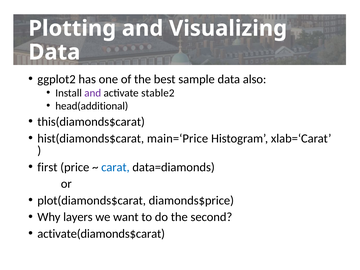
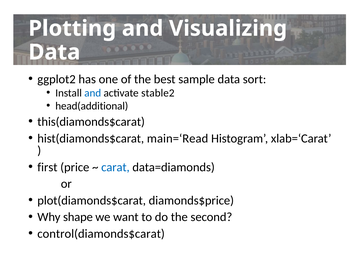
also: also -> sort (255, 79)
and colour: purple -> blue (93, 93)
main=‘Price: main=‘Price -> main=‘Read (178, 138)
layers: layers -> shape (78, 217)
activate(diamonds$carat: activate(diamonds$carat -> control(diamonds$carat (101, 234)
